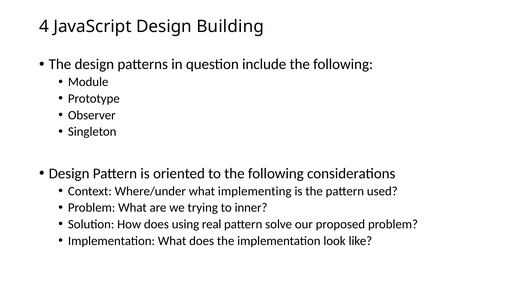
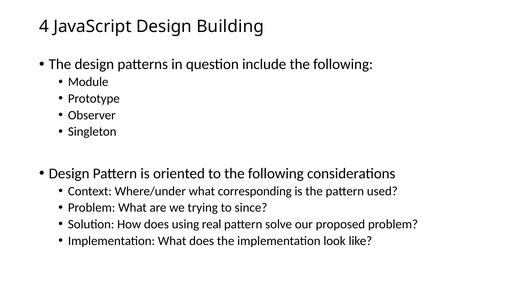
implementing: implementing -> corresponding (255, 191)
inner: inner -> since (251, 207)
